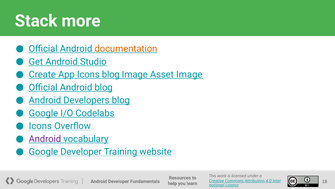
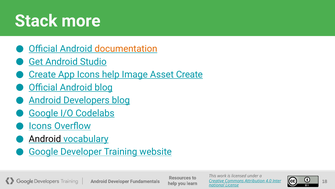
Icons blog: blog -> help (111, 74)
Asset Image: Image -> Create (189, 74)
Android colour: purple -> black (45, 139)
